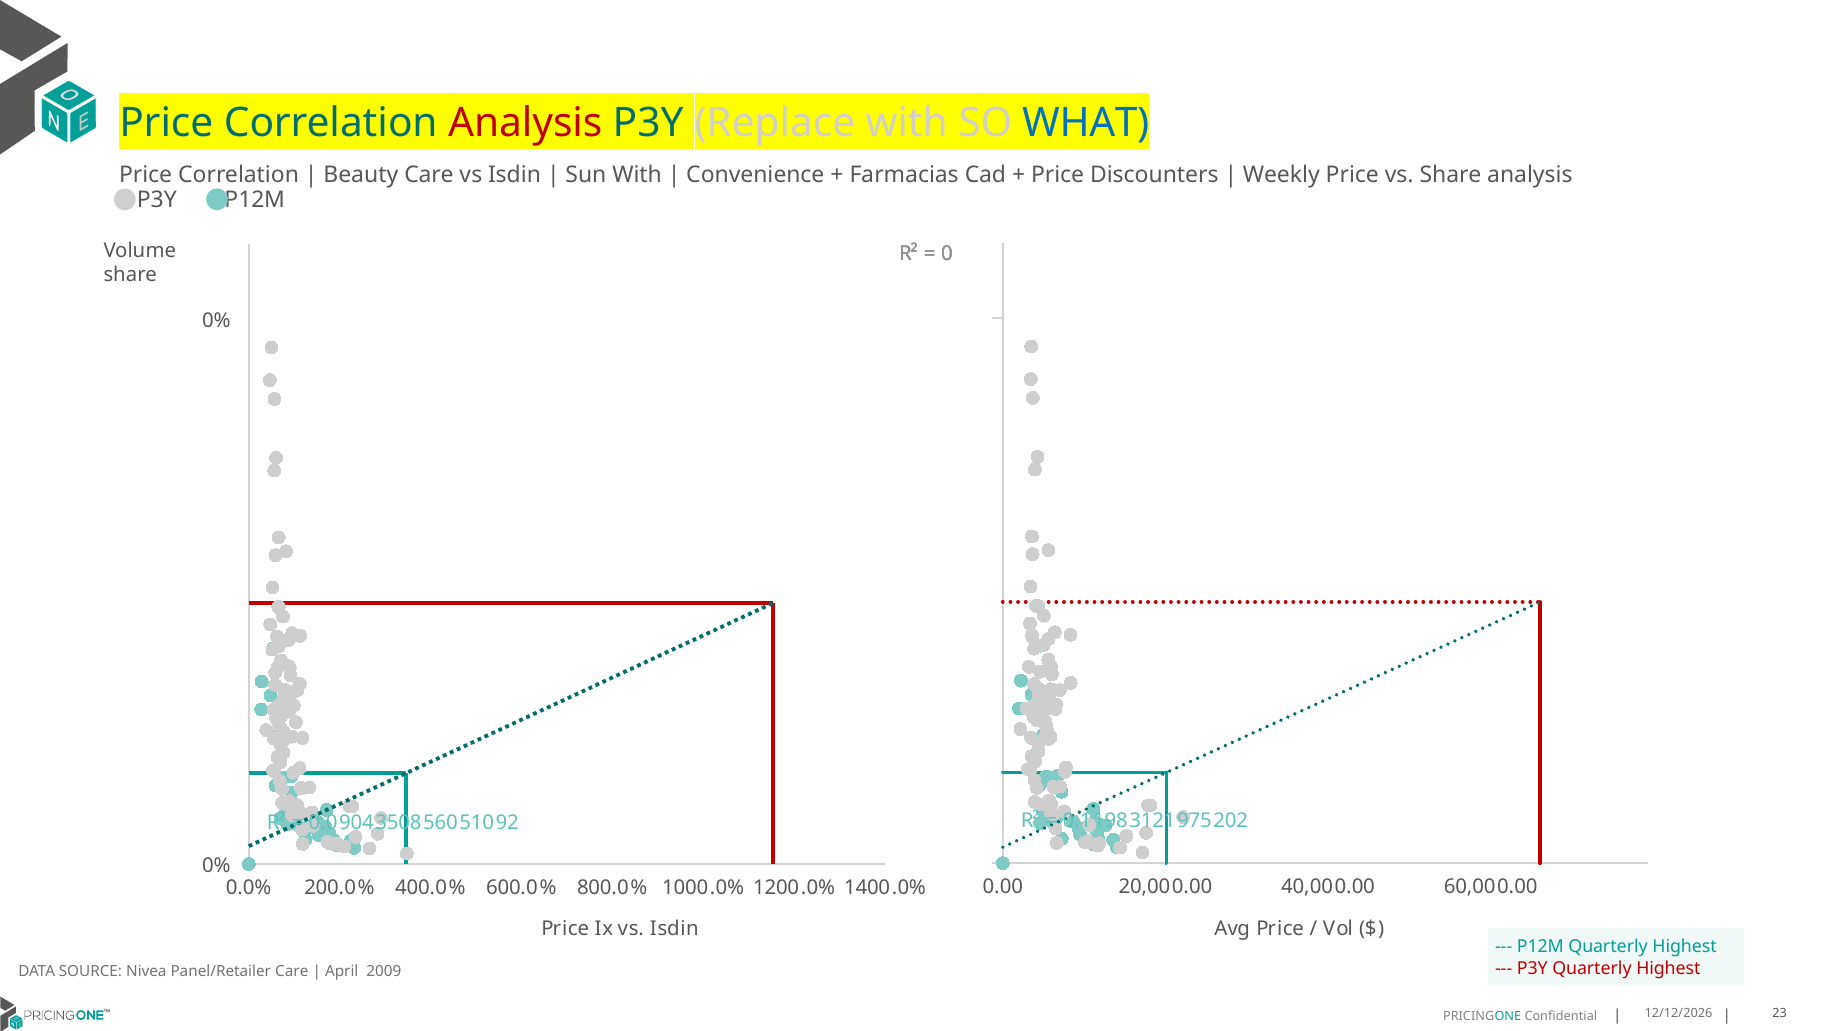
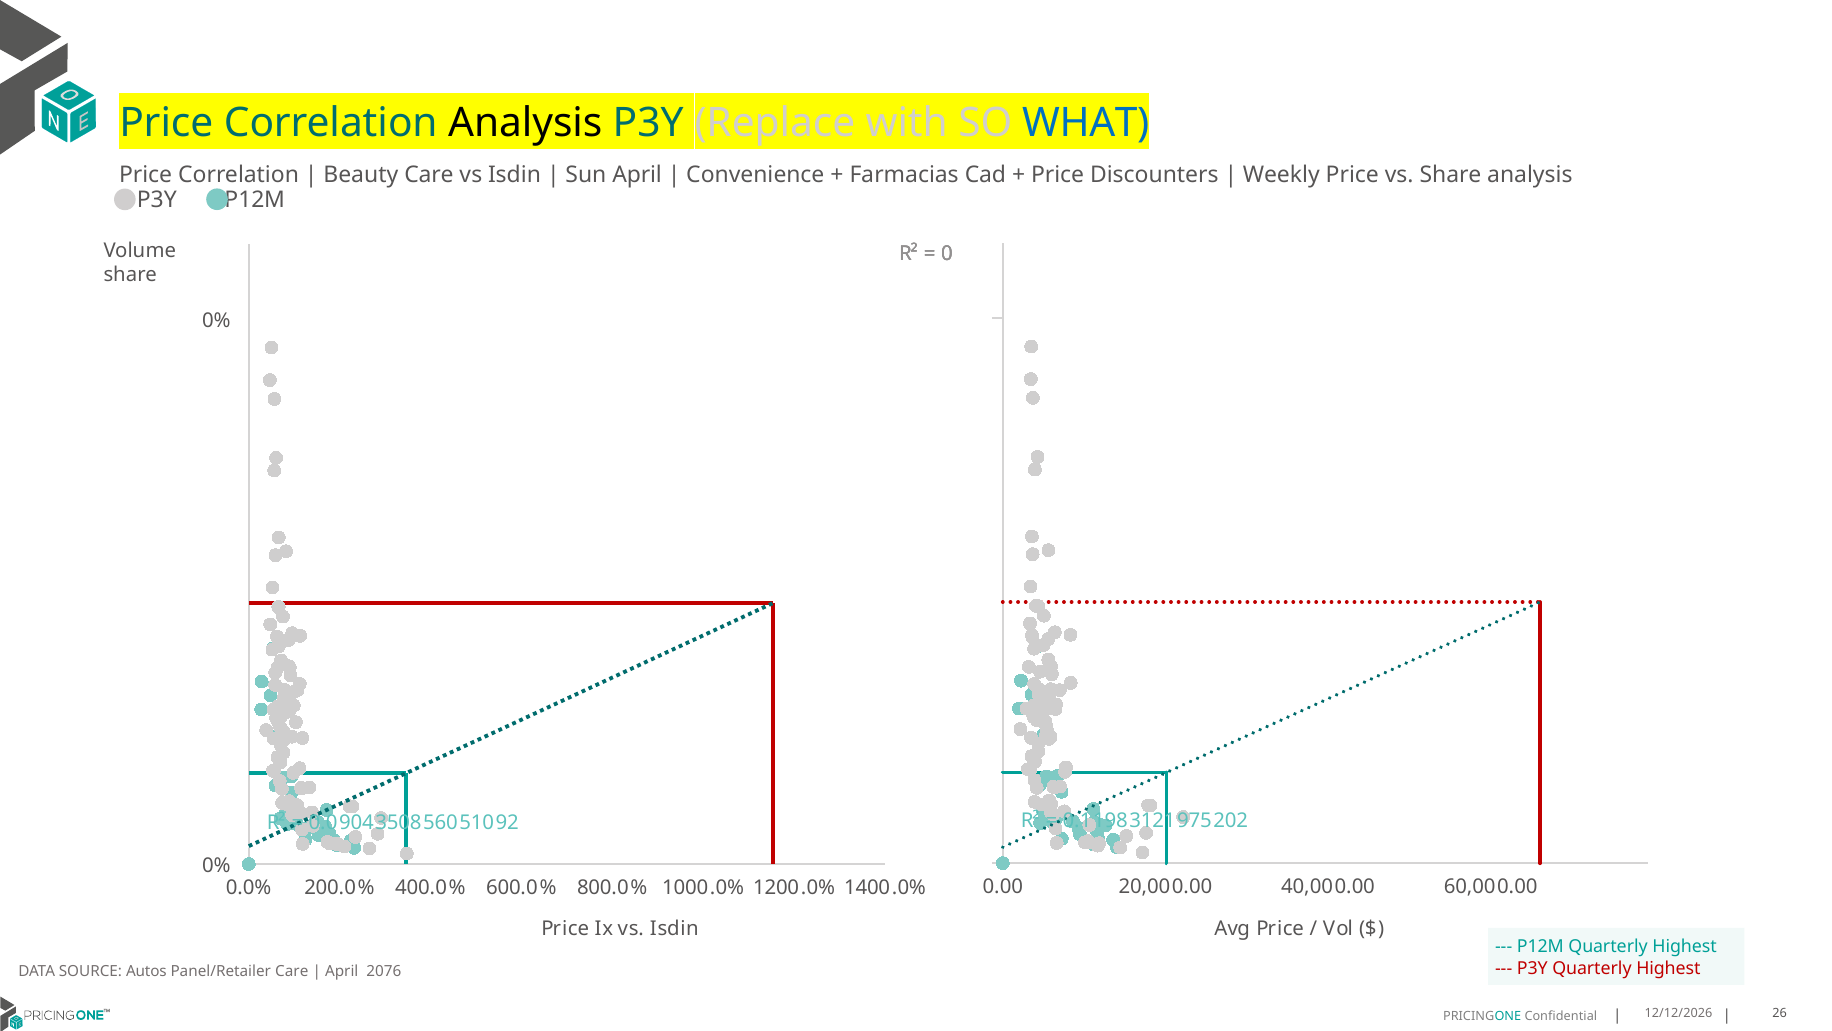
Analysis colour: red -> black (525, 123)
Sun With: With -> April (637, 175)
Nivea: Nivea -> Autos (146, 971)
2009: 2009 -> 2076 (384, 971)
23: 23 -> 26 (1780, 1013)
